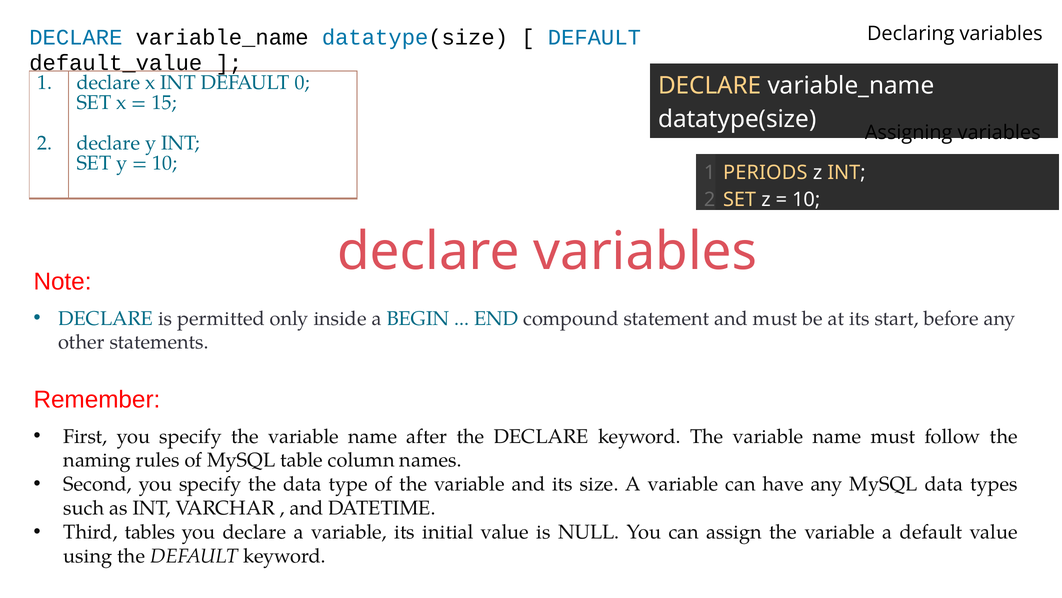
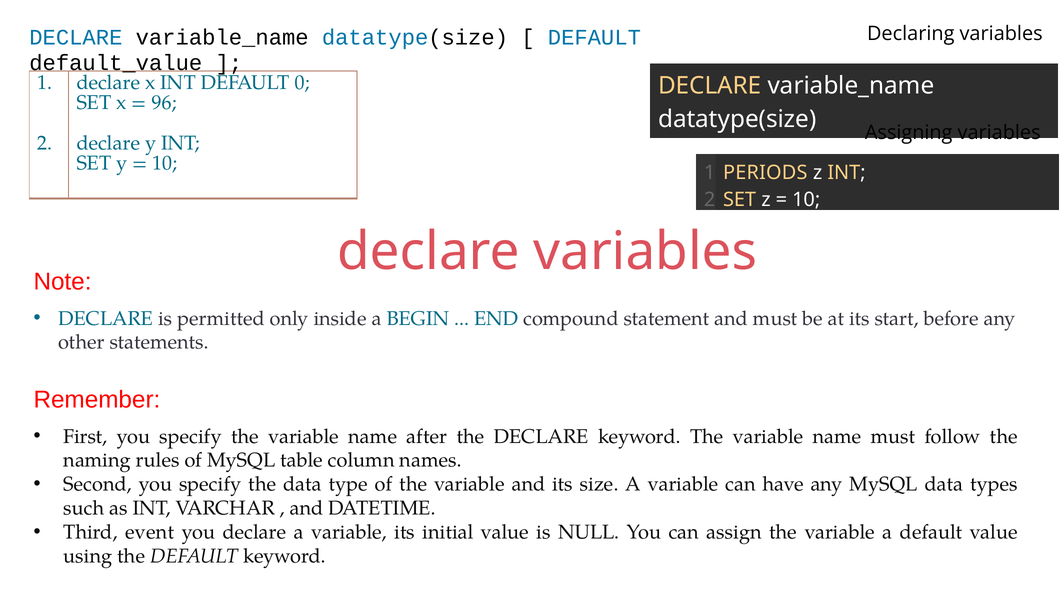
15: 15 -> 96 (164, 103)
tables: tables -> event (150, 532)
